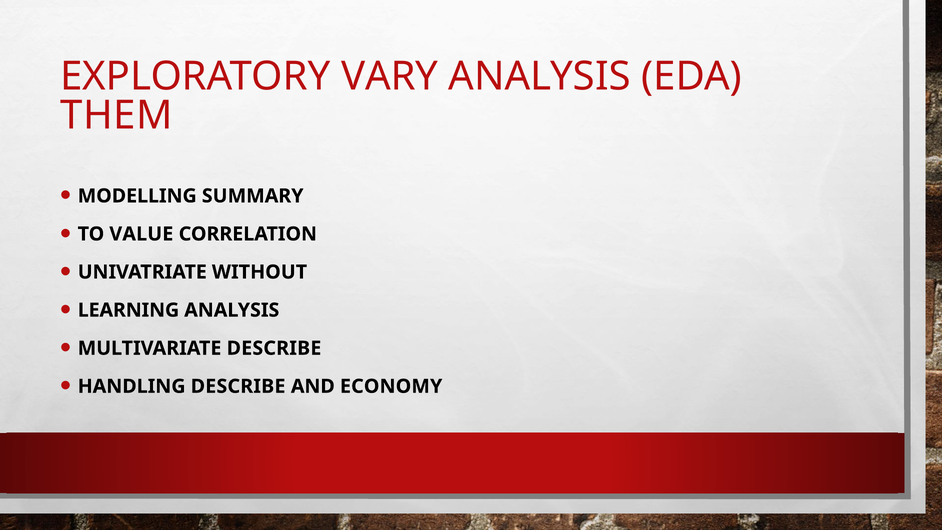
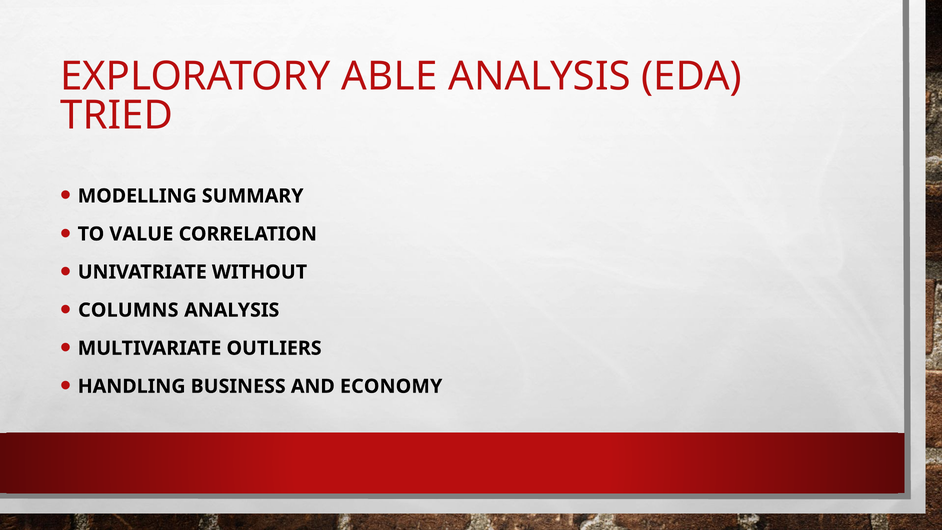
VARY: VARY -> ABLE (389, 76)
THEM: THEM -> TRIED (117, 115)
LEARNING: LEARNING -> COLUMNS (128, 310)
MULTIVARIATE DESCRIBE: DESCRIBE -> OUTLIERS (274, 348)
HANDLING DESCRIBE: DESCRIBE -> BUSINESS (238, 386)
